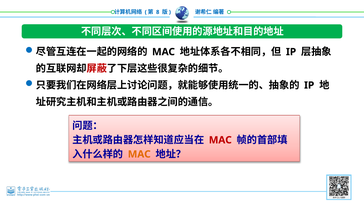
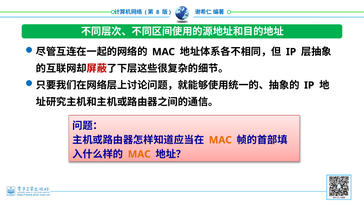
MAC colour: red -> orange (220, 140)
